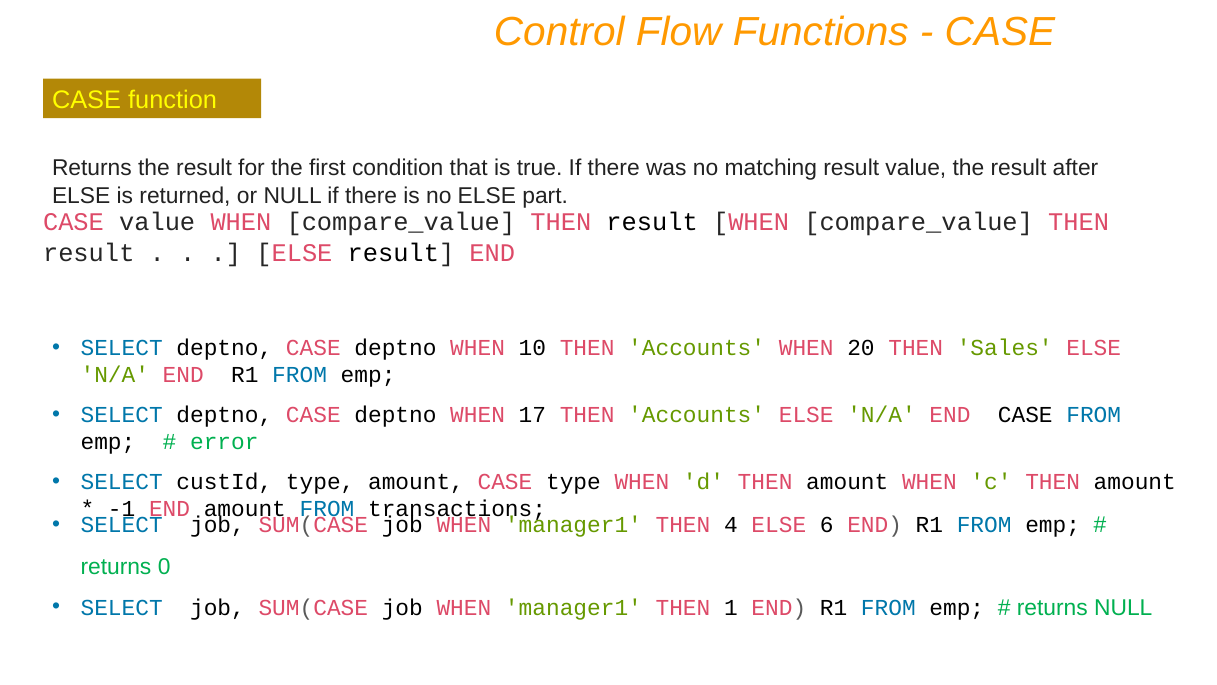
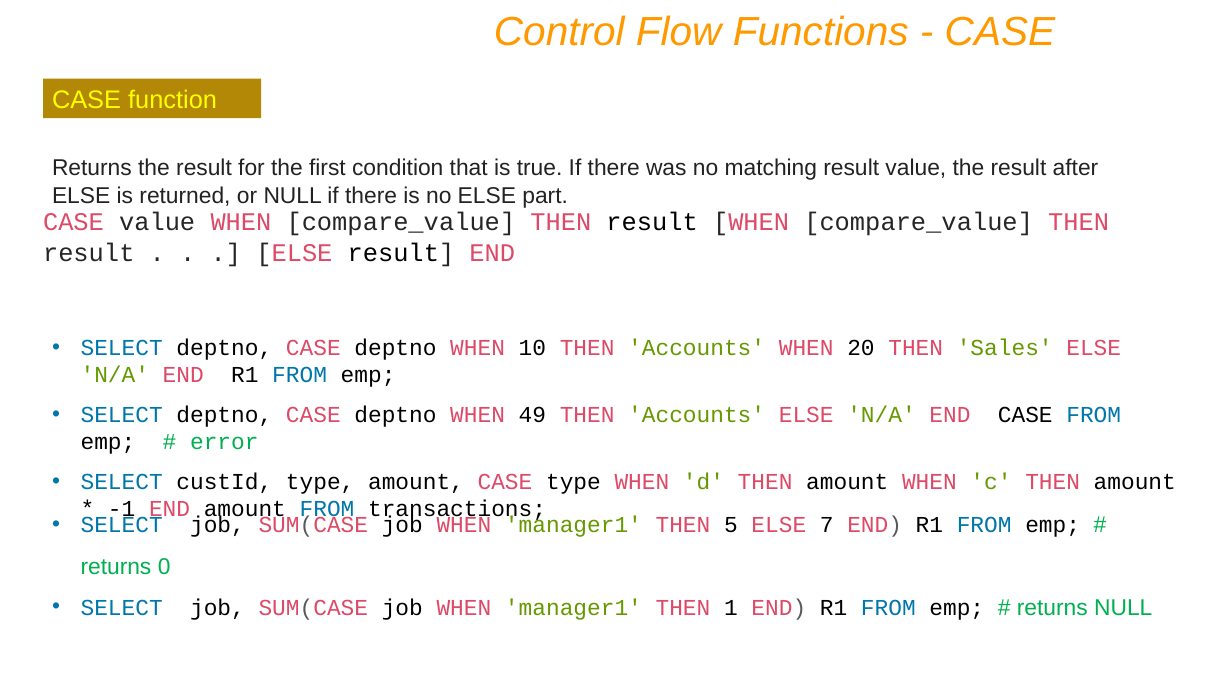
17: 17 -> 49 (532, 415)
4: 4 -> 5 (731, 525)
6: 6 -> 7 (827, 525)
